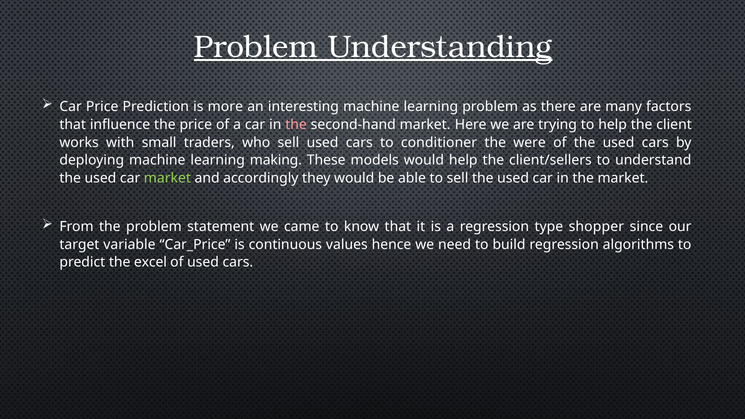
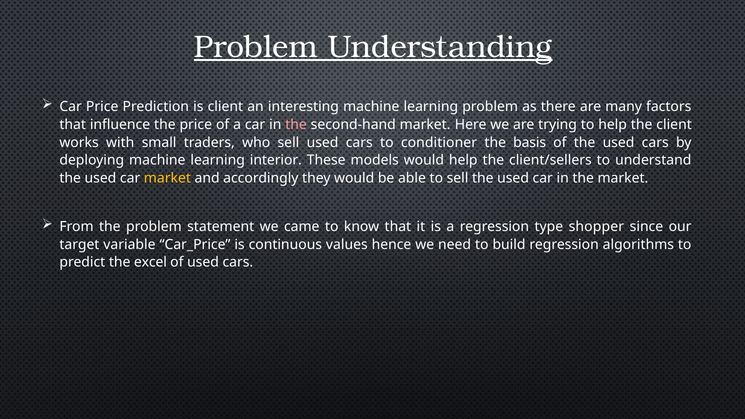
is more: more -> client (225, 107)
were: were -> basis (530, 142)
making: making -> interior (276, 160)
market colour: light green -> yellow (167, 178)
